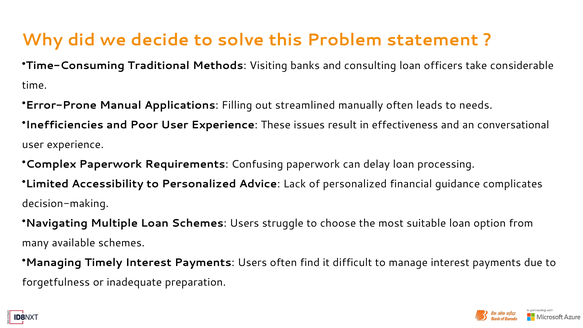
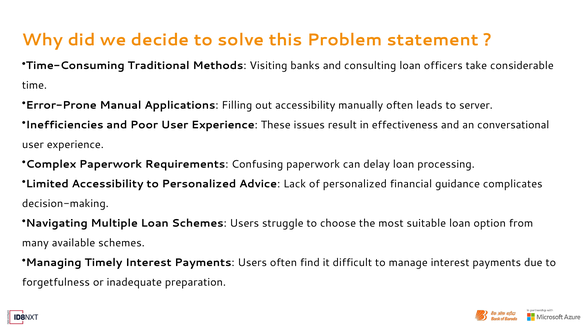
out streamlined: streamlined -> accessibility (305, 105)
needs: needs -> server (476, 105)
